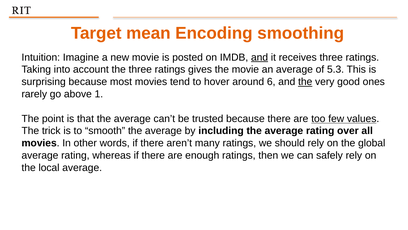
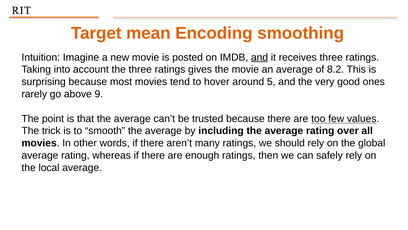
5.3: 5.3 -> 8.2 (336, 69)
6: 6 -> 5 (271, 82)
the underline: present -> none (305, 82)
1: 1 -> 9 (99, 94)
